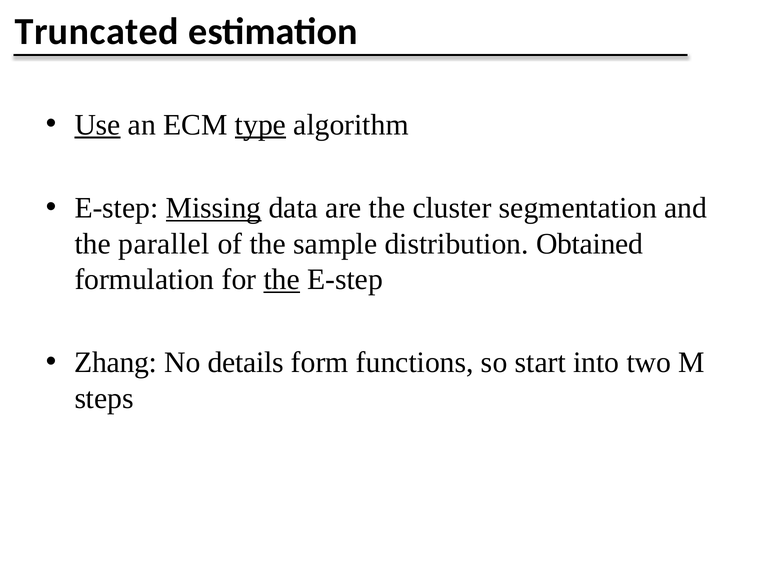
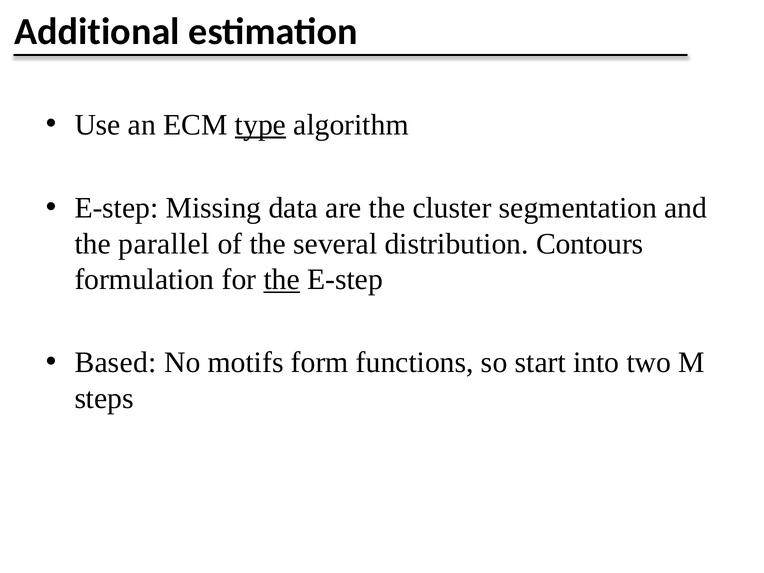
Truncated: Truncated -> Additional (97, 32)
Use underline: present -> none (98, 125)
Missing underline: present -> none (214, 208)
sample: sample -> several (335, 244)
Obtained: Obtained -> Contours (590, 244)
Zhang: Zhang -> Based (116, 363)
details: details -> motifs (246, 363)
